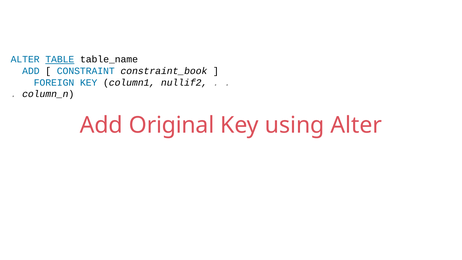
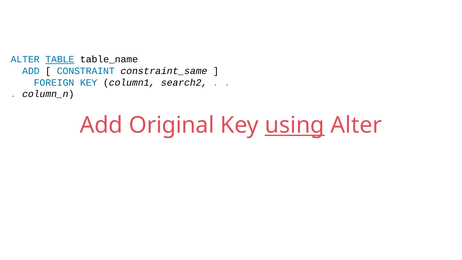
constraint_book: constraint_book -> constraint_same (164, 71)
nullif2: nullif2 -> search2 (184, 83)
using underline: none -> present (295, 125)
